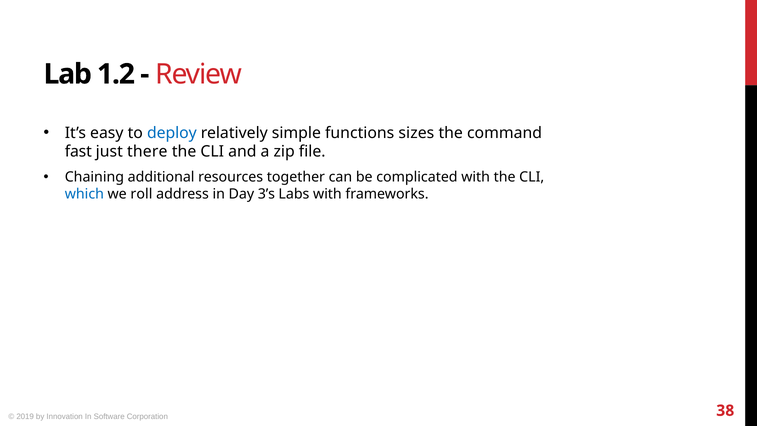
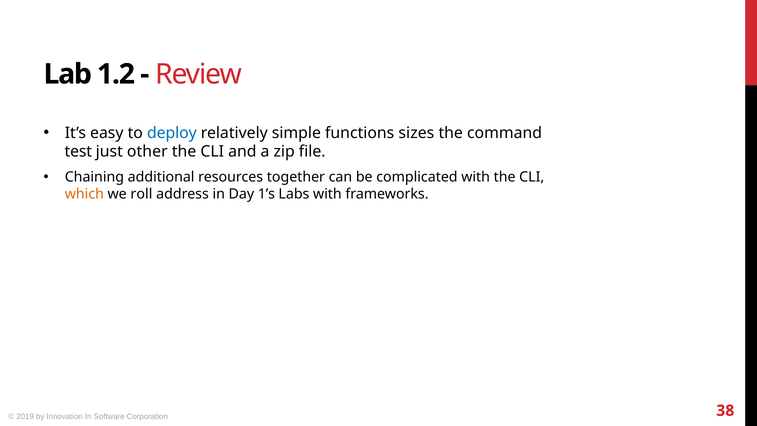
fast: fast -> test (78, 152)
there: there -> other (147, 152)
which colour: blue -> orange (84, 194)
3’s: 3’s -> 1’s (266, 194)
